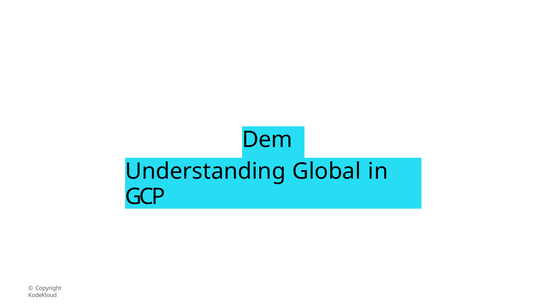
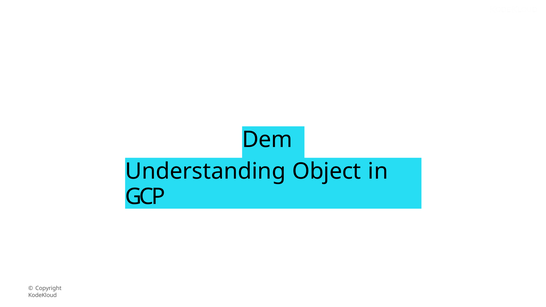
Global: Global -> Object (327, 171)
